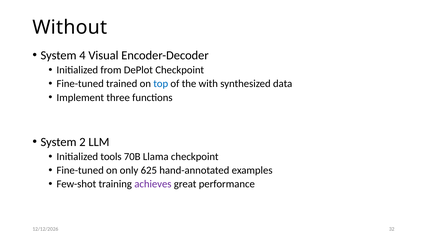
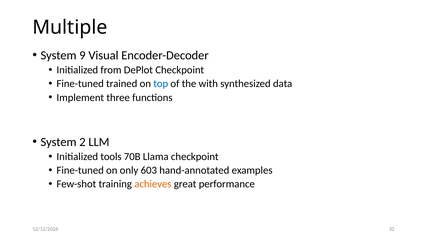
Without: Without -> Multiple (70, 27)
4: 4 -> 9 (82, 55)
625: 625 -> 603 (149, 170)
achieves colour: purple -> orange (153, 184)
